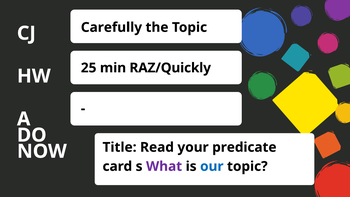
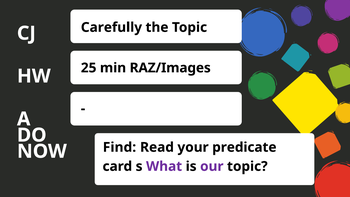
RAZ/Quickly: RAZ/Quickly -> RAZ/Images (170, 68)
Title: Title -> Find (119, 147)
our colour: blue -> purple (212, 166)
